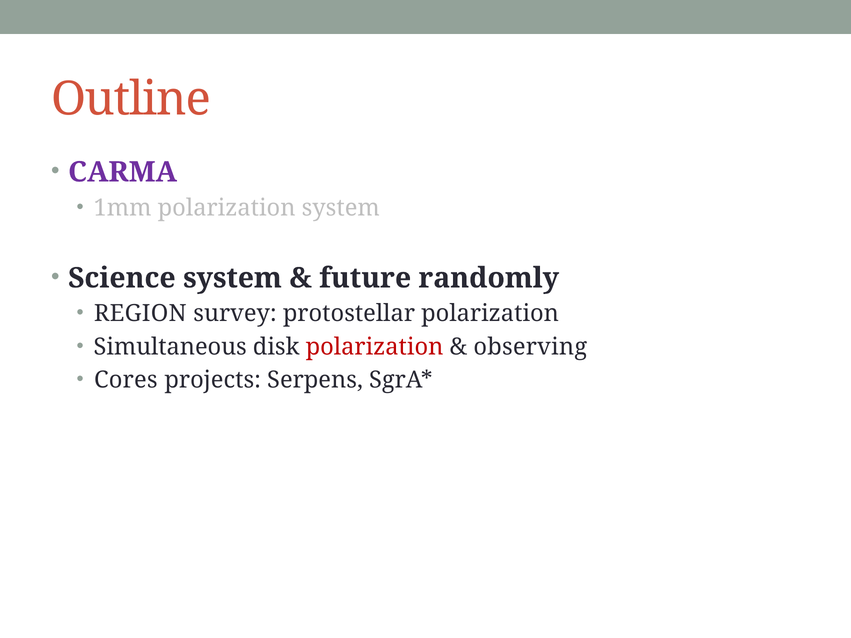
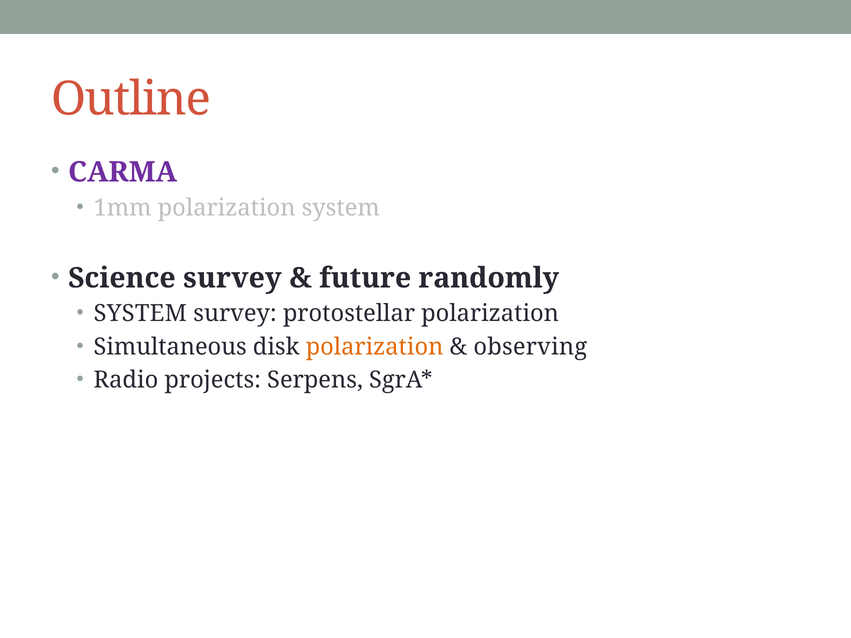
Science system: system -> survey (232, 278)
REGION: REGION -> SYSTEM (140, 314)
polarization colour: red -> orange (375, 347)
Cores: Cores -> Radio (126, 380)
